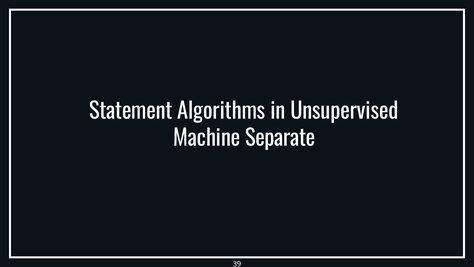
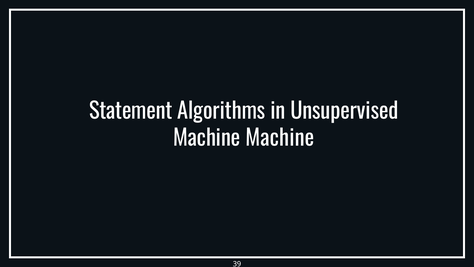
Machine Separate: Separate -> Machine (280, 138)
